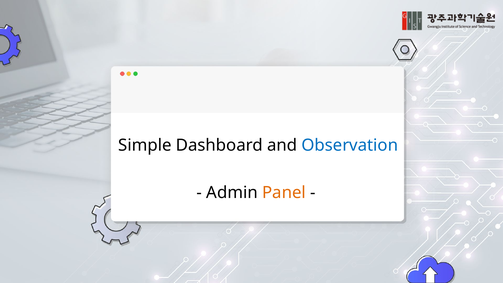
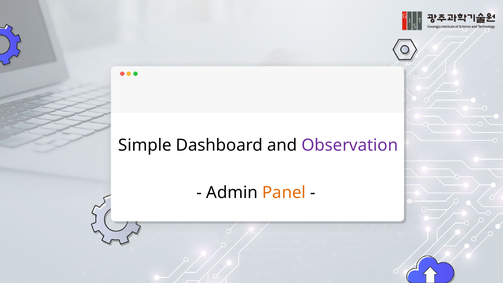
Observation colour: blue -> purple (350, 145)
